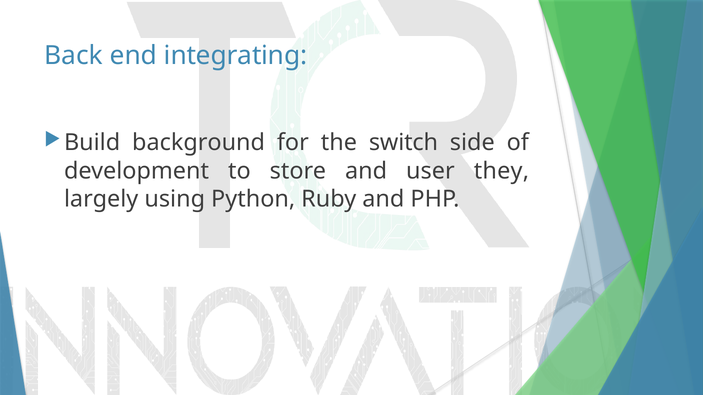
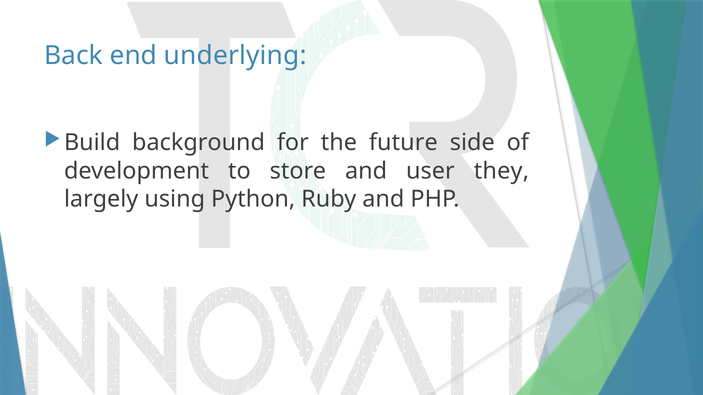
integrating: integrating -> underlying (235, 55)
switch: switch -> future (403, 143)
